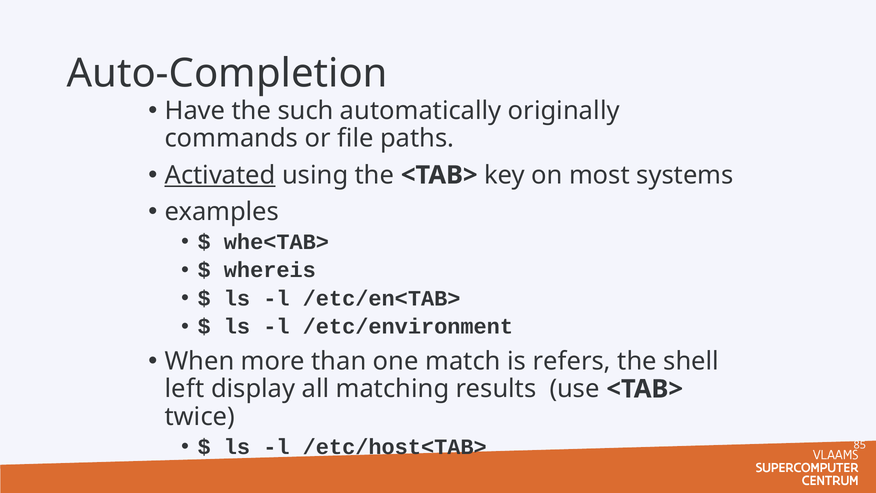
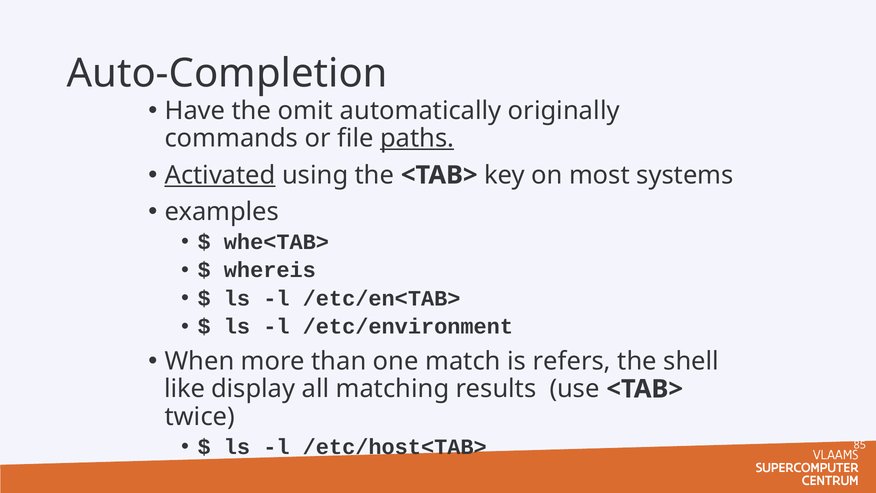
such: such -> omit (305, 111)
paths underline: none -> present (417, 138)
left: left -> like (185, 389)
